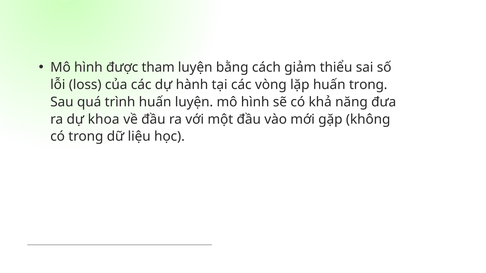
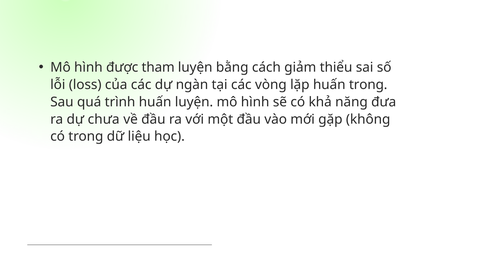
hành: hành -> ngàn (192, 85)
khoa: khoa -> chưa (104, 119)
